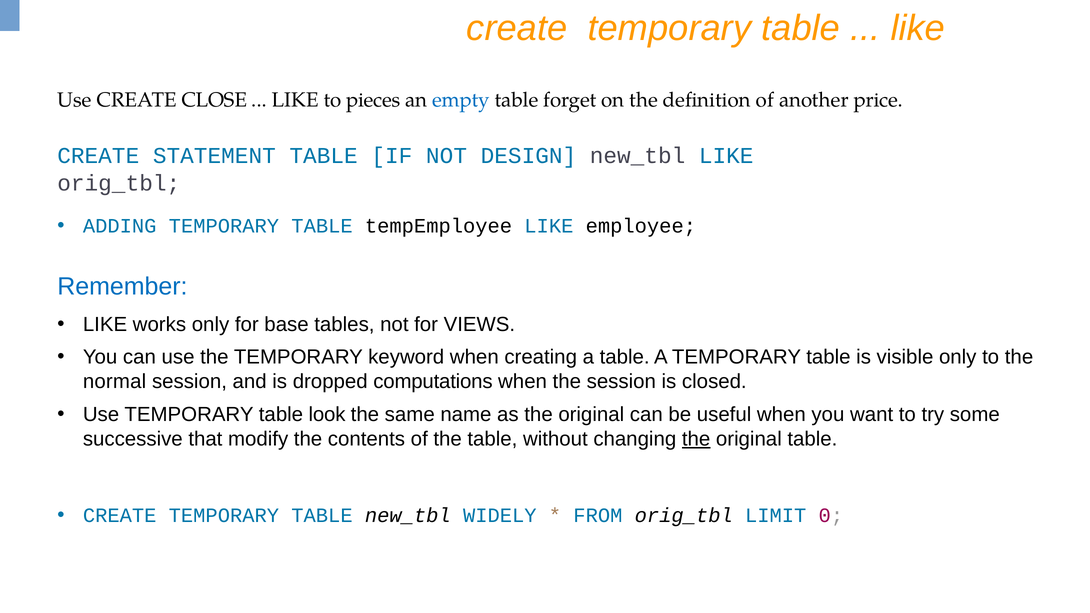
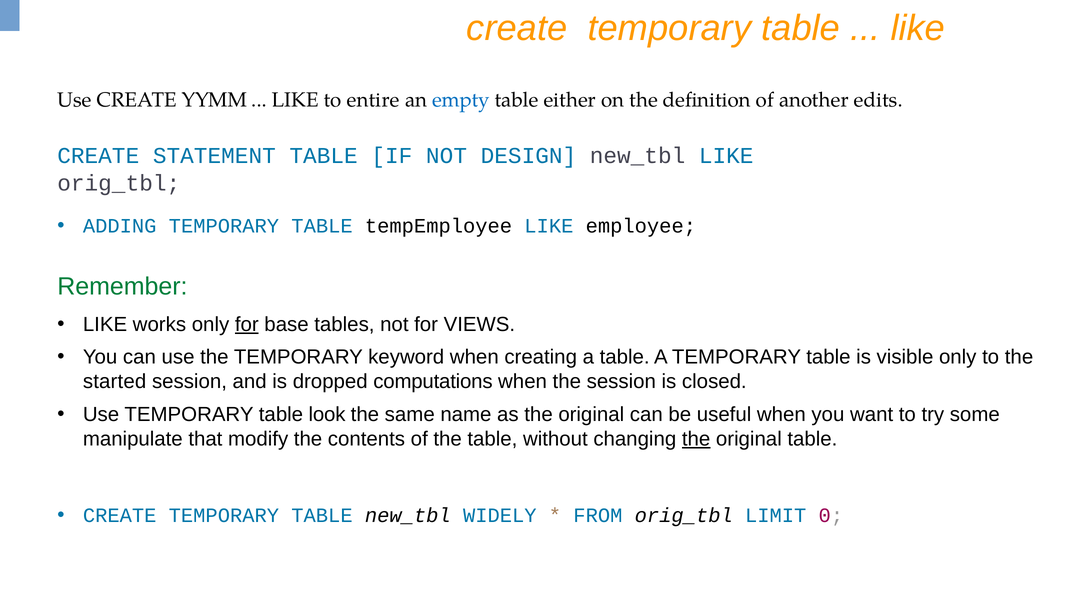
CLOSE: CLOSE -> YYMM (214, 100)
pieces: pieces -> entire (373, 100)
forget: forget -> either (570, 100)
price: price -> edits (878, 100)
Remember colour: blue -> green (122, 287)
for underline: none -> present (247, 325)
normal: normal -> started (115, 382)
successive: successive -> manipulate (133, 439)
